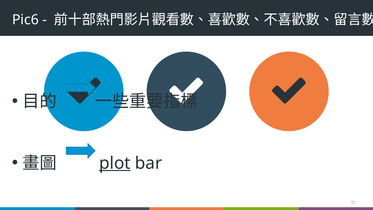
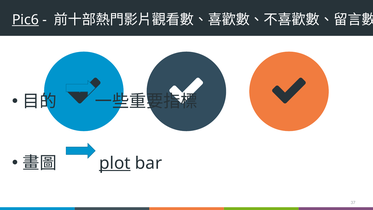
Pic6 underline: none -> present (25, 20)
